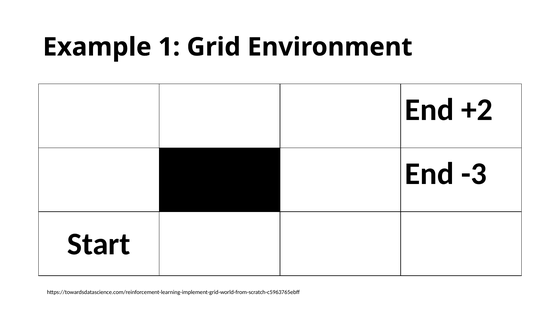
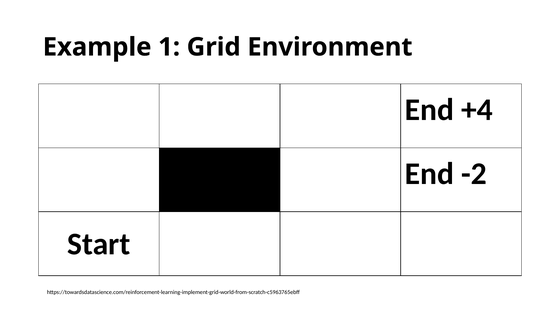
+2: +2 -> +4 (477, 110)
-3: -3 -> -2 (474, 174)
